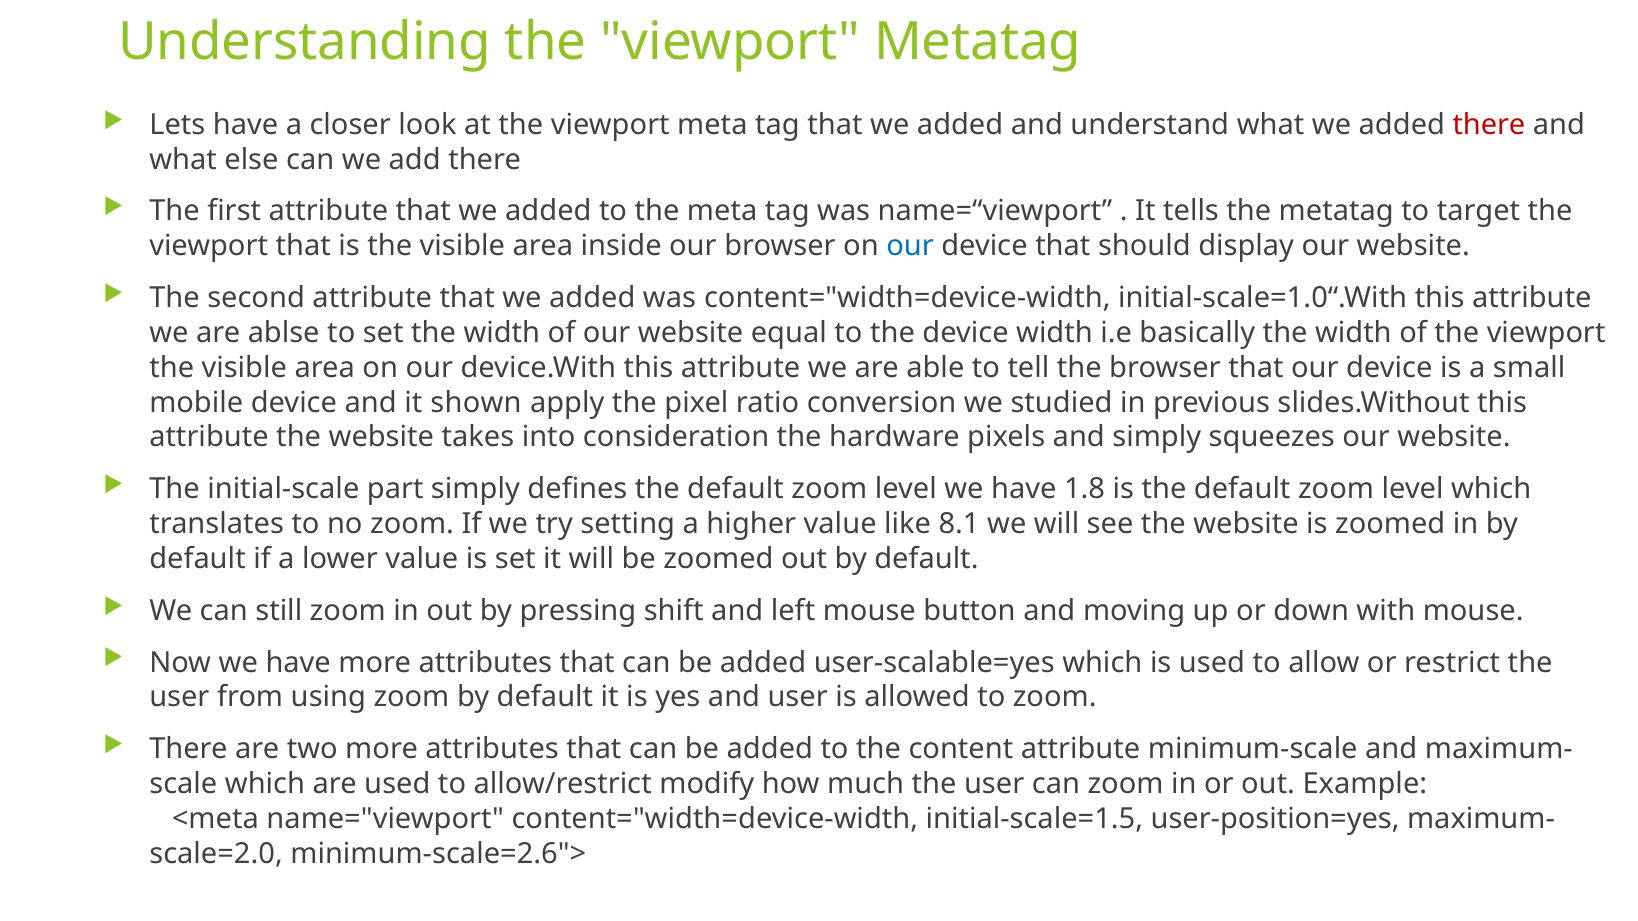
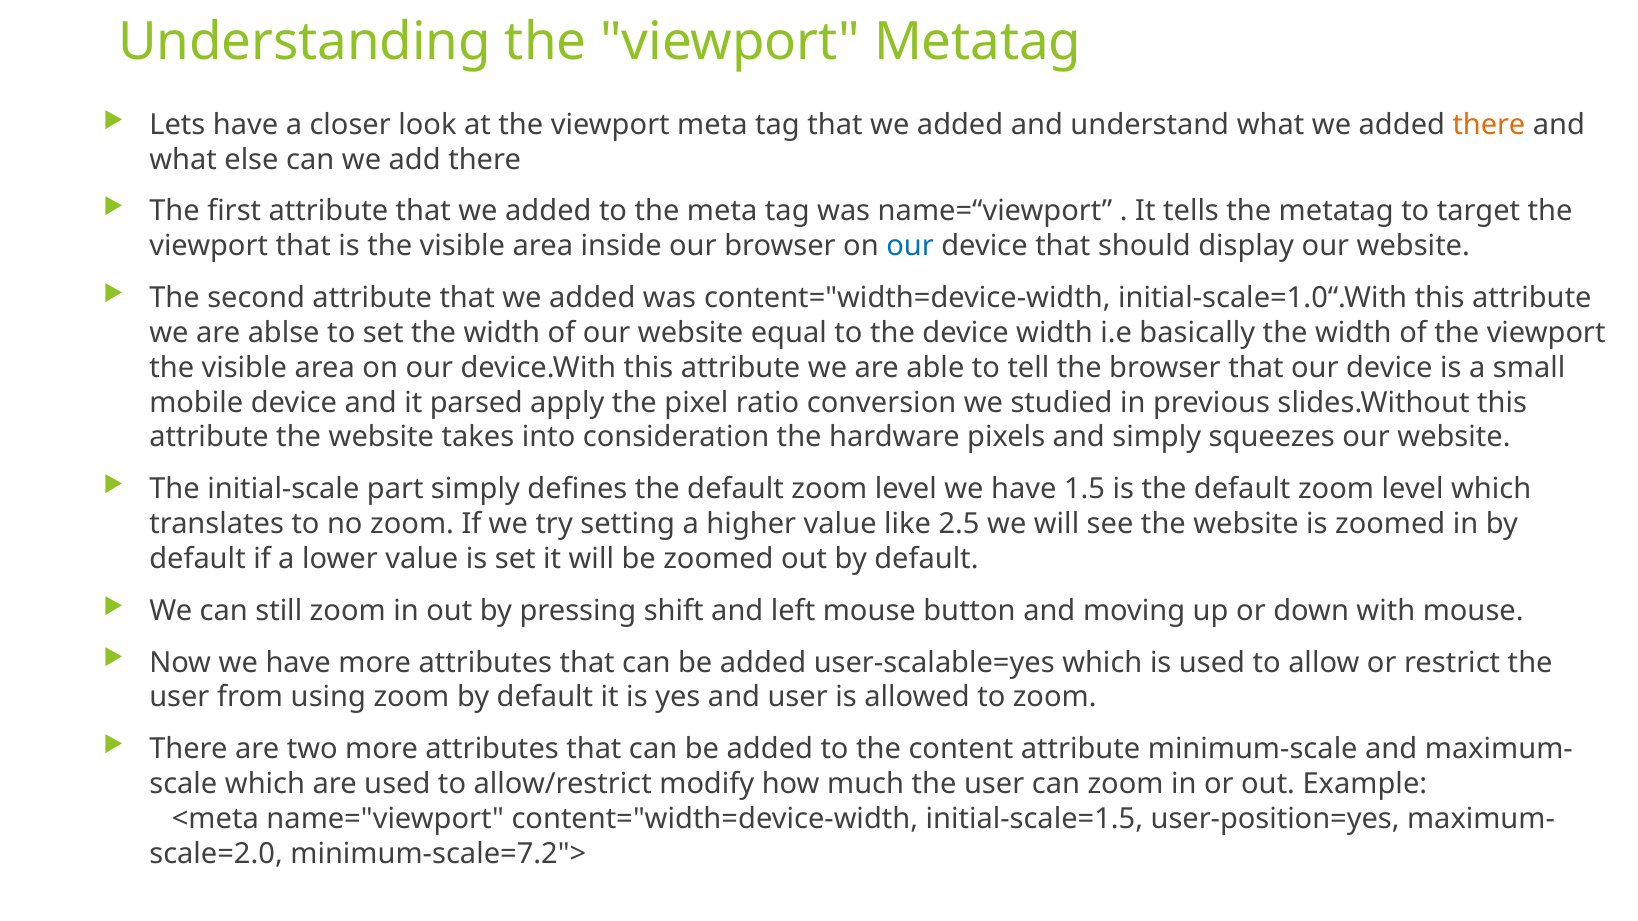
there colour: red -> orange (1489, 125)
shown: shown -> parsed (476, 403)
1.8: 1.8 -> 1.5 (1085, 489)
8.1: 8.1 -> 2.5 (959, 524)
minimum-scale=2.6">: minimum-scale=2.6"> -> minimum-scale=7.2"> (438, 854)
